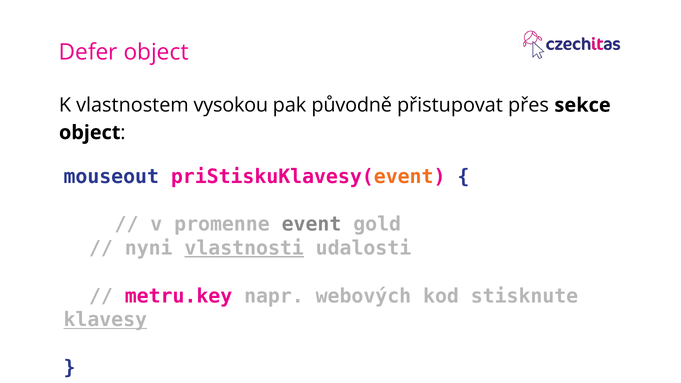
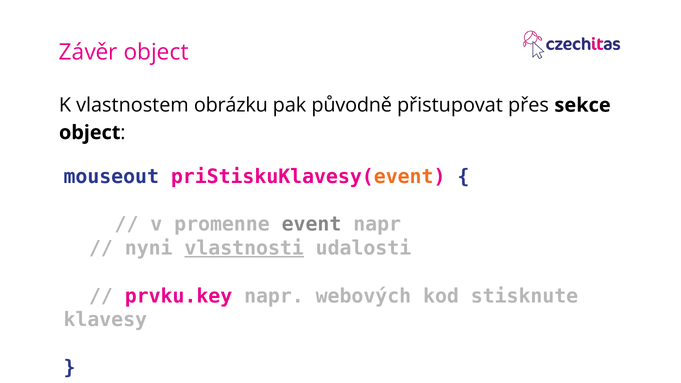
Defer: Defer -> Závěr (88, 52)
vysokou: vysokou -> obrázku (231, 105)
event gold: gold -> napr (377, 224)
metru.key: metru.key -> prvku.key (179, 296)
klavesy underline: present -> none (105, 320)
